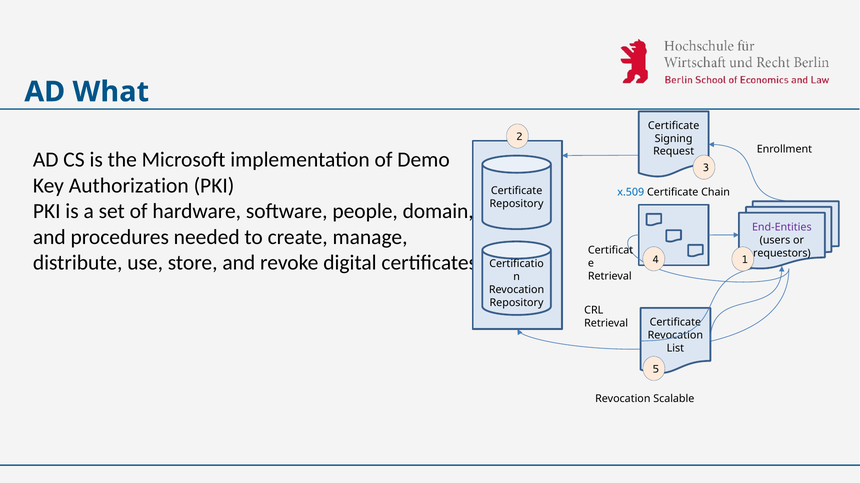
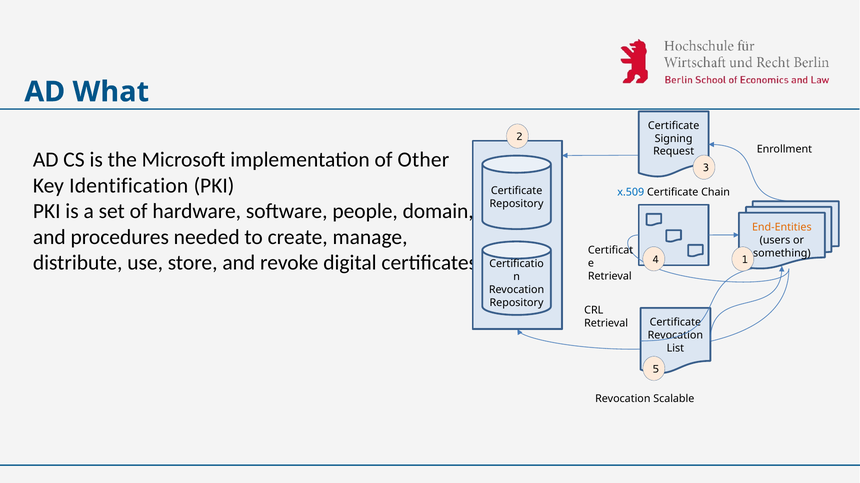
Demo: Demo -> Other (423, 160)
Authorization: Authorization -> Identification (129, 186)
End-Entities colour: purple -> orange (782, 227)
requestors: requestors -> something (782, 253)
